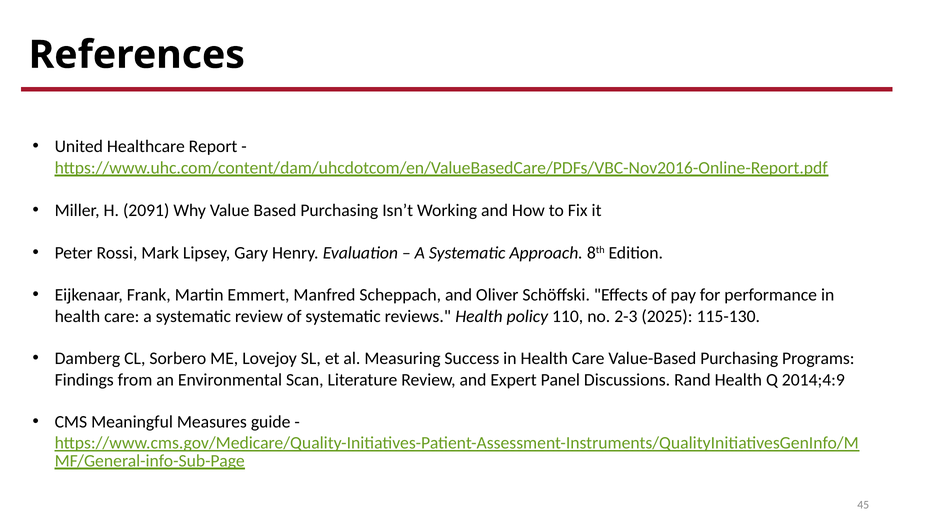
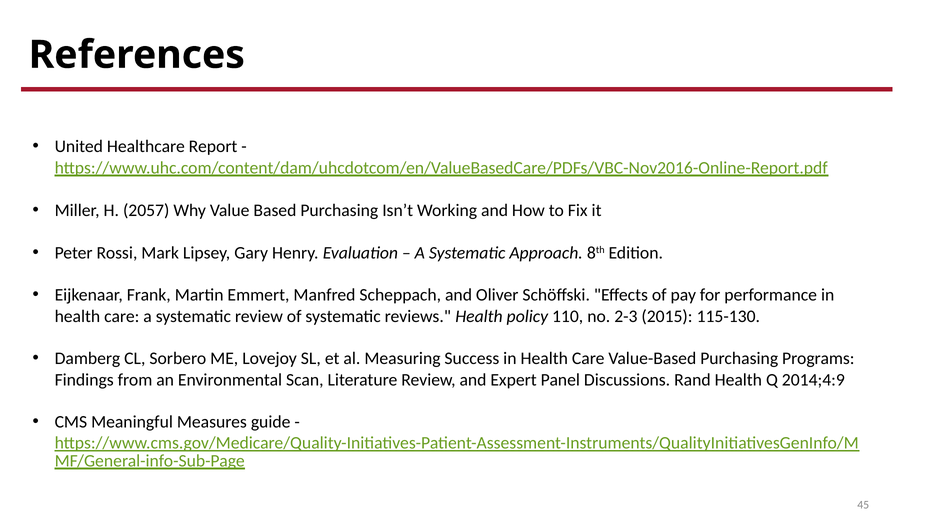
2091: 2091 -> 2057 (146, 211)
2025: 2025 -> 2015 (667, 316)
